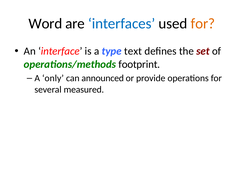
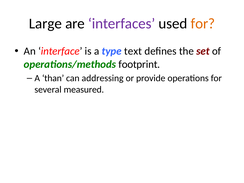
Word: Word -> Large (45, 24)
interfaces colour: blue -> purple (122, 24)
only: only -> than (53, 78)
announced: announced -> addressing (103, 78)
